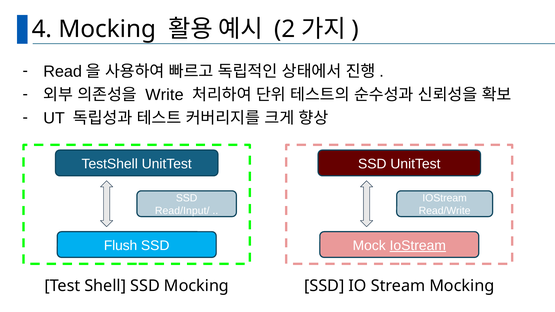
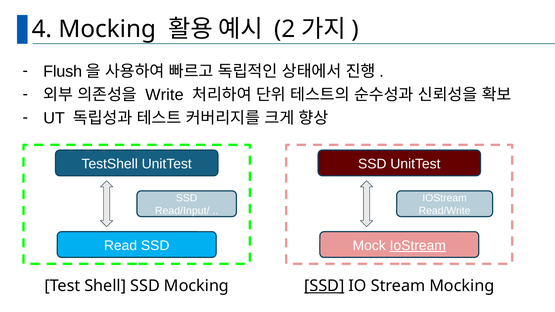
Read: Read -> Flush (63, 71)
Flush: Flush -> Read (121, 246)
SSD underline: none -> present (324, 286)
